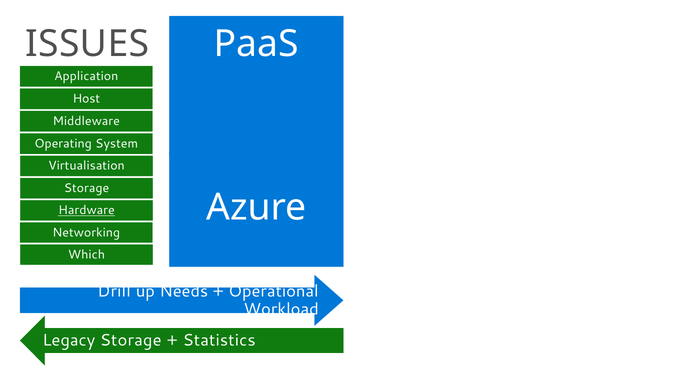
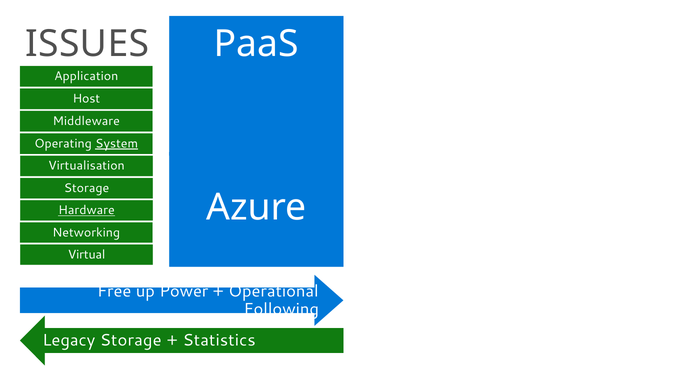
System underline: none -> present (117, 143)
Which: Which -> Virtual (87, 254)
Drill: Drill -> Free (114, 291)
up Needs: Needs -> Power (184, 291)
Workload: Workload -> Following (281, 309)
